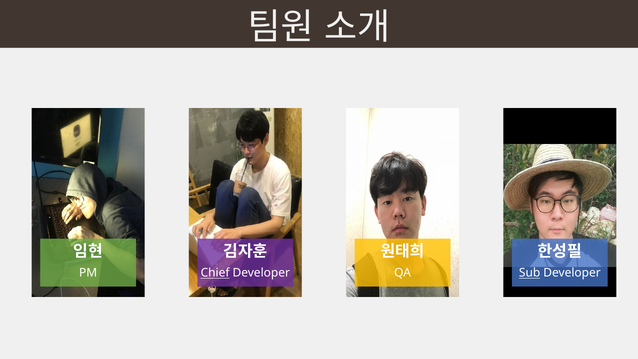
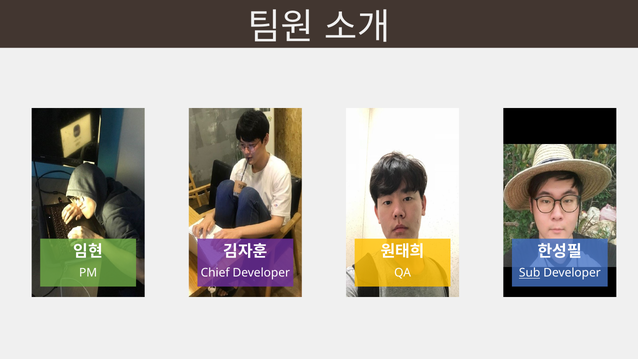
Chief underline: present -> none (215, 273)
